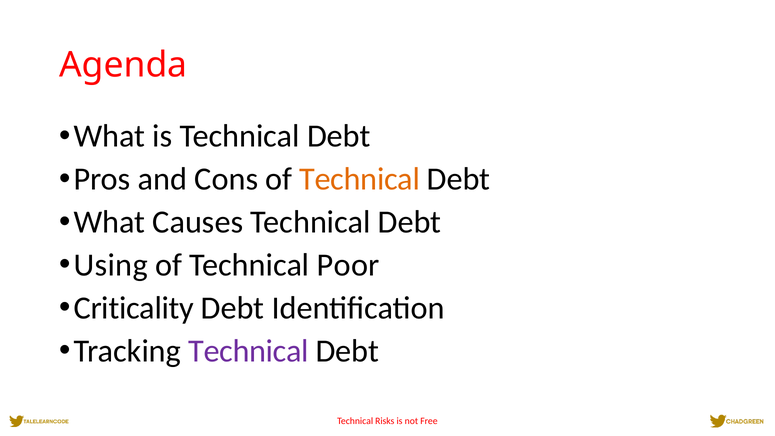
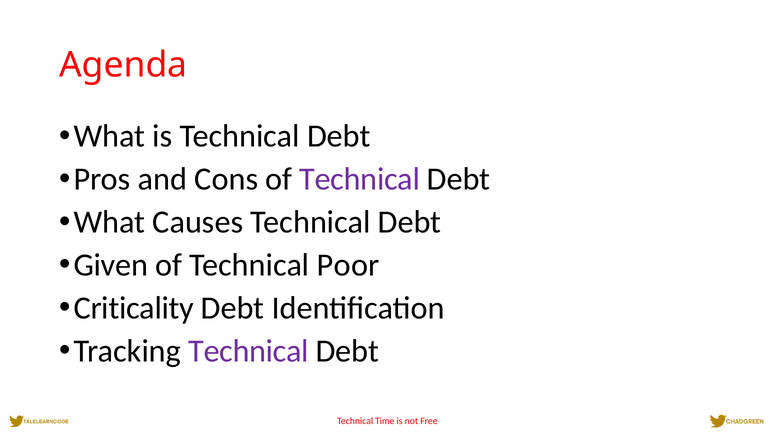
Technical colour: orange -> purple (360, 179)
Using: Using -> Given (111, 265)
Risks: Risks -> Time (385, 421)
